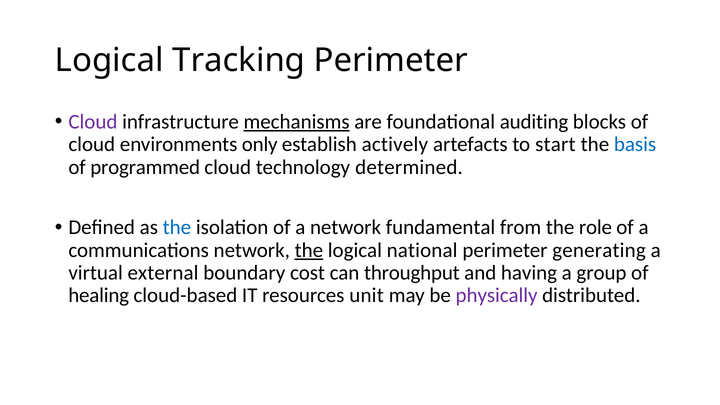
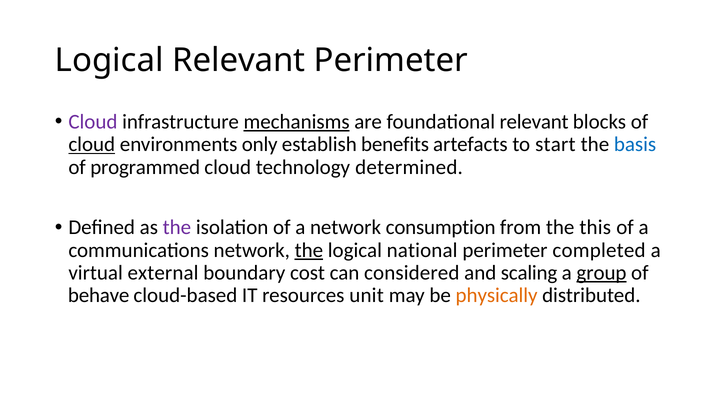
Logical Tracking: Tracking -> Relevant (239, 60)
foundational auditing: auditing -> relevant (534, 122)
cloud underline: none -> present (92, 144)
actively: actively -> benefits (395, 144)
the colour: blue -> purple (177, 227)
fundamental: fundamental -> consumption (441, 227)
role: role -> this (595, 227)
generating: generating -> completed (599, 250)
throughput: throughput -> considered (412, 273)
having: having -> scaling (529, 273)
group underline: none -> present (601, 273)
healing: healing -> behave (99, 296)
physically colour: purple -> orange (497, 296)
